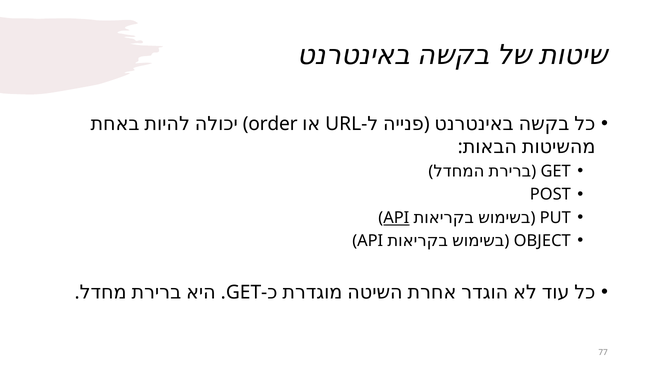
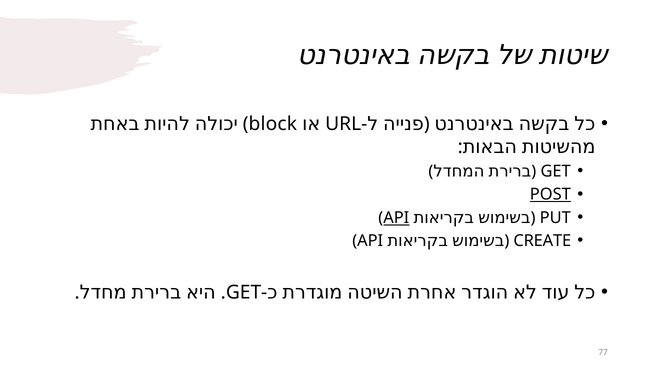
order: order -> block (273, 124)
POST underline: none -> present (550, 195)
OBJECT: OBJECT -> CREATE (542, 241)
